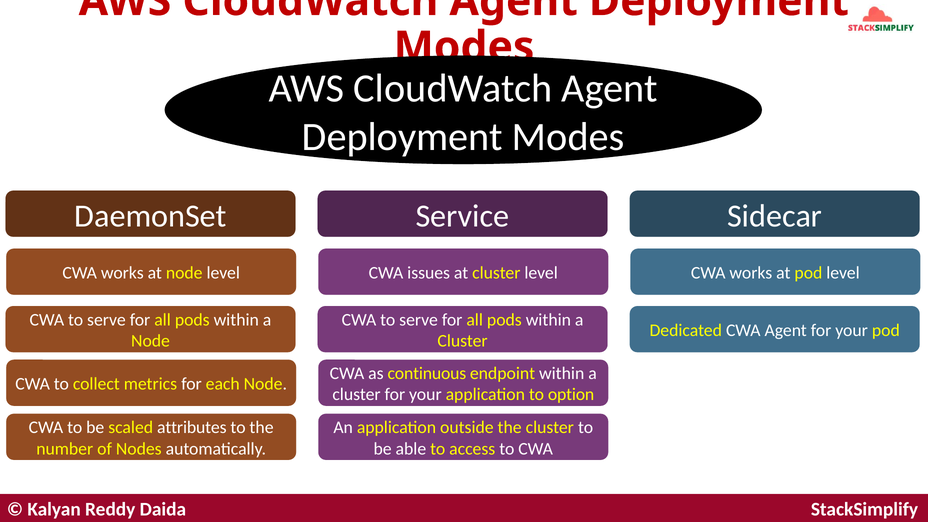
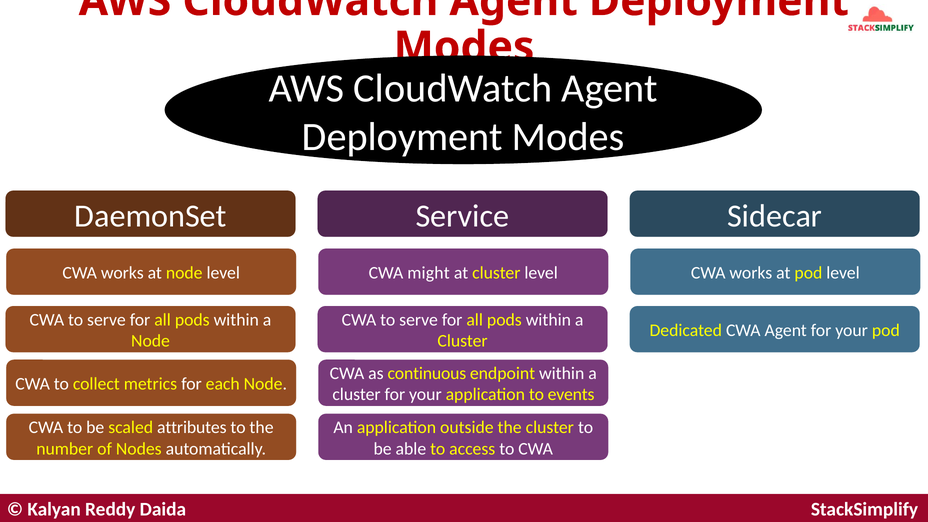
issues: issues -> might (429, 273)
option: option -> events (571, 395)
